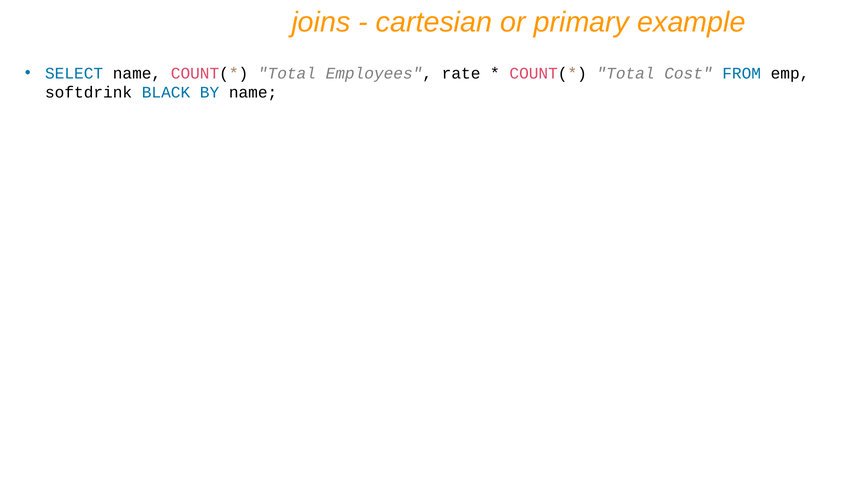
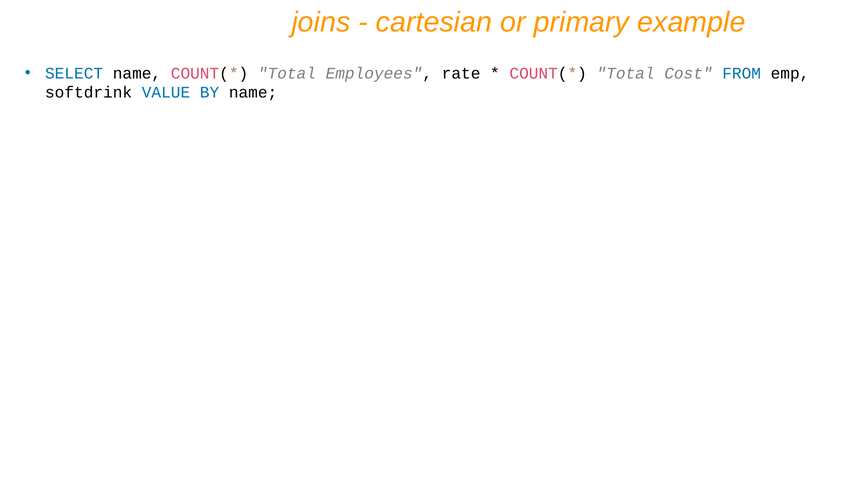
BLACK: BLACK -> VALUE (166, 93)
